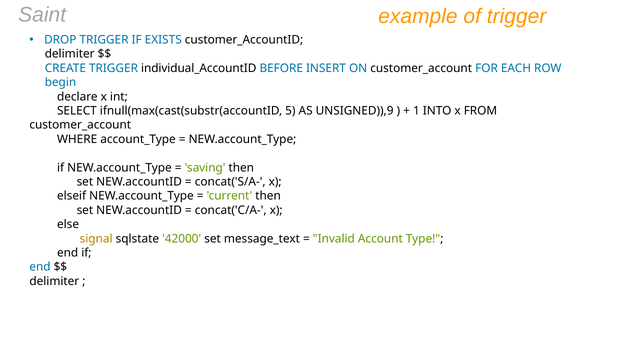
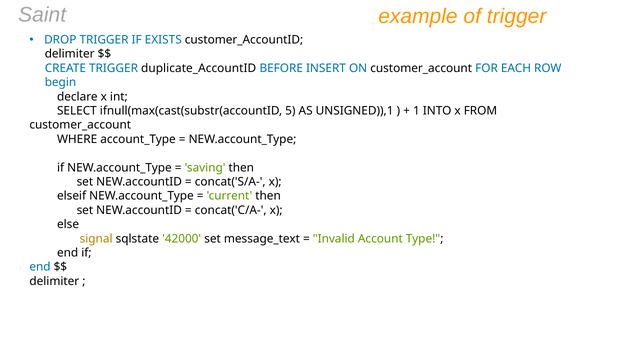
individual_AccountID: individual_AccountID -> duplicate_AccountID (199, 68)
UNSIGNED)),9: UNSIGNED)),9 -> UNSIGNED)),1 (355, 111)
